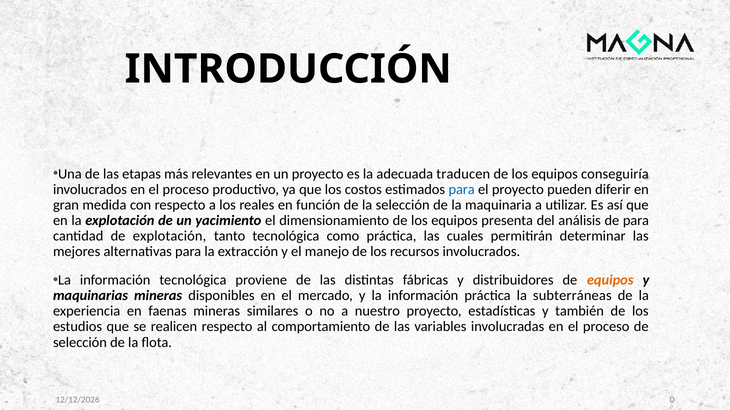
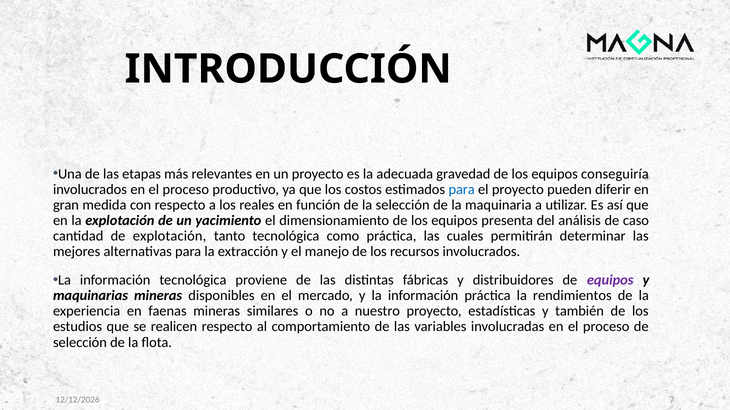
traducen: traducen -> gravedad (463, 174)
de para: para -> caso (636, 221)
equipos colour: orange -> purple (610, 280)
subterráneas: subterráneas -> rendimientos (572, 296)
0: 0 -> 7 (672, 400)
